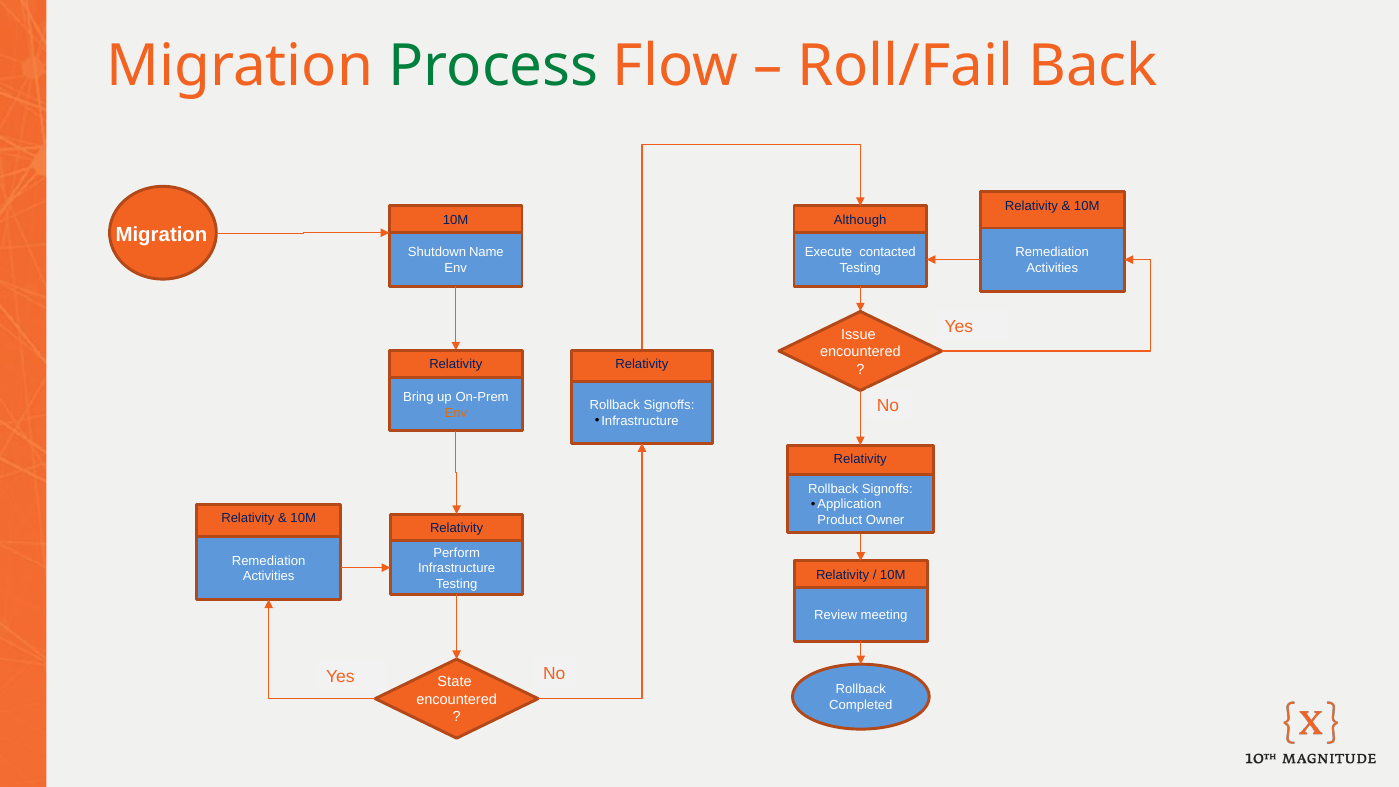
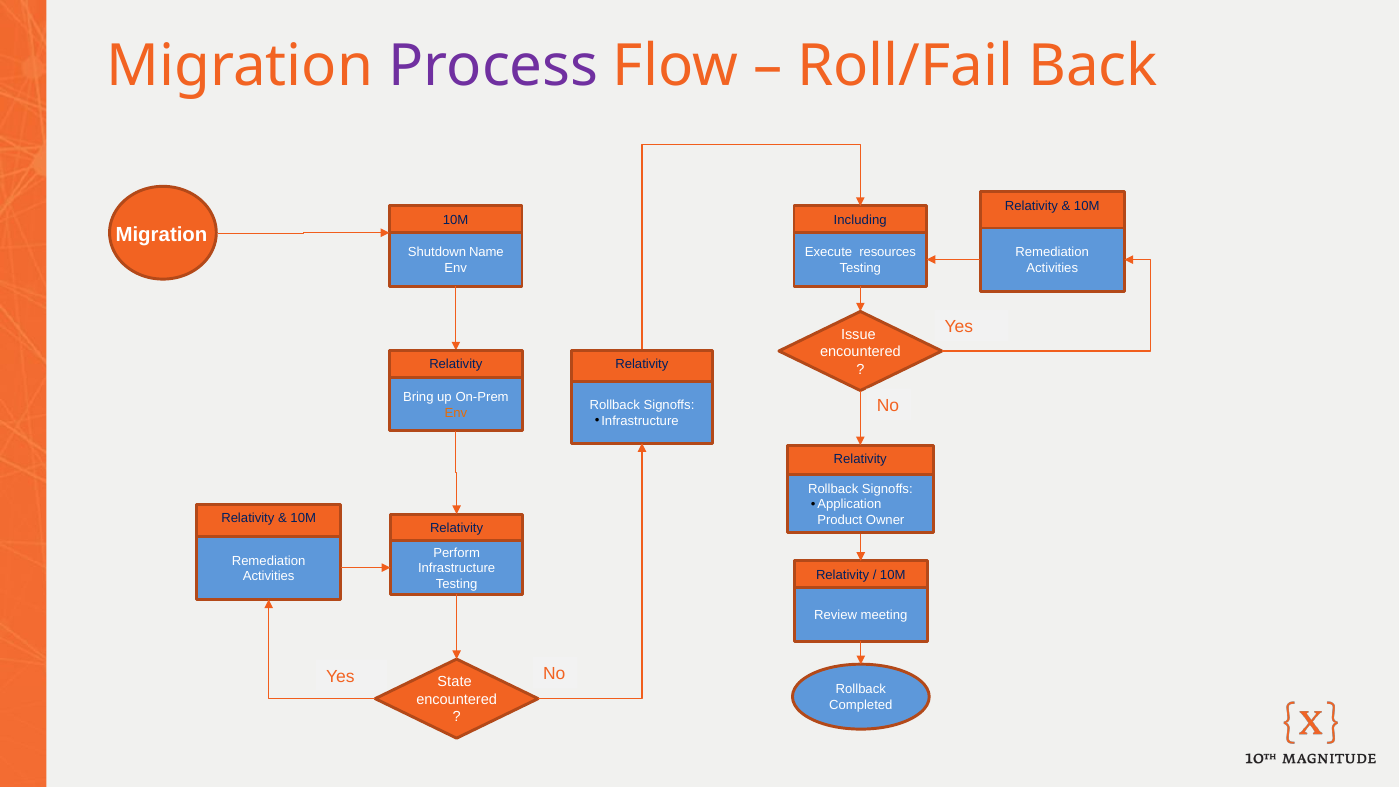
Process colour: green -> purple (493, 66)
Although: Although -> Including (860, 220)
contacted: contacted -> resources (888, 253)
